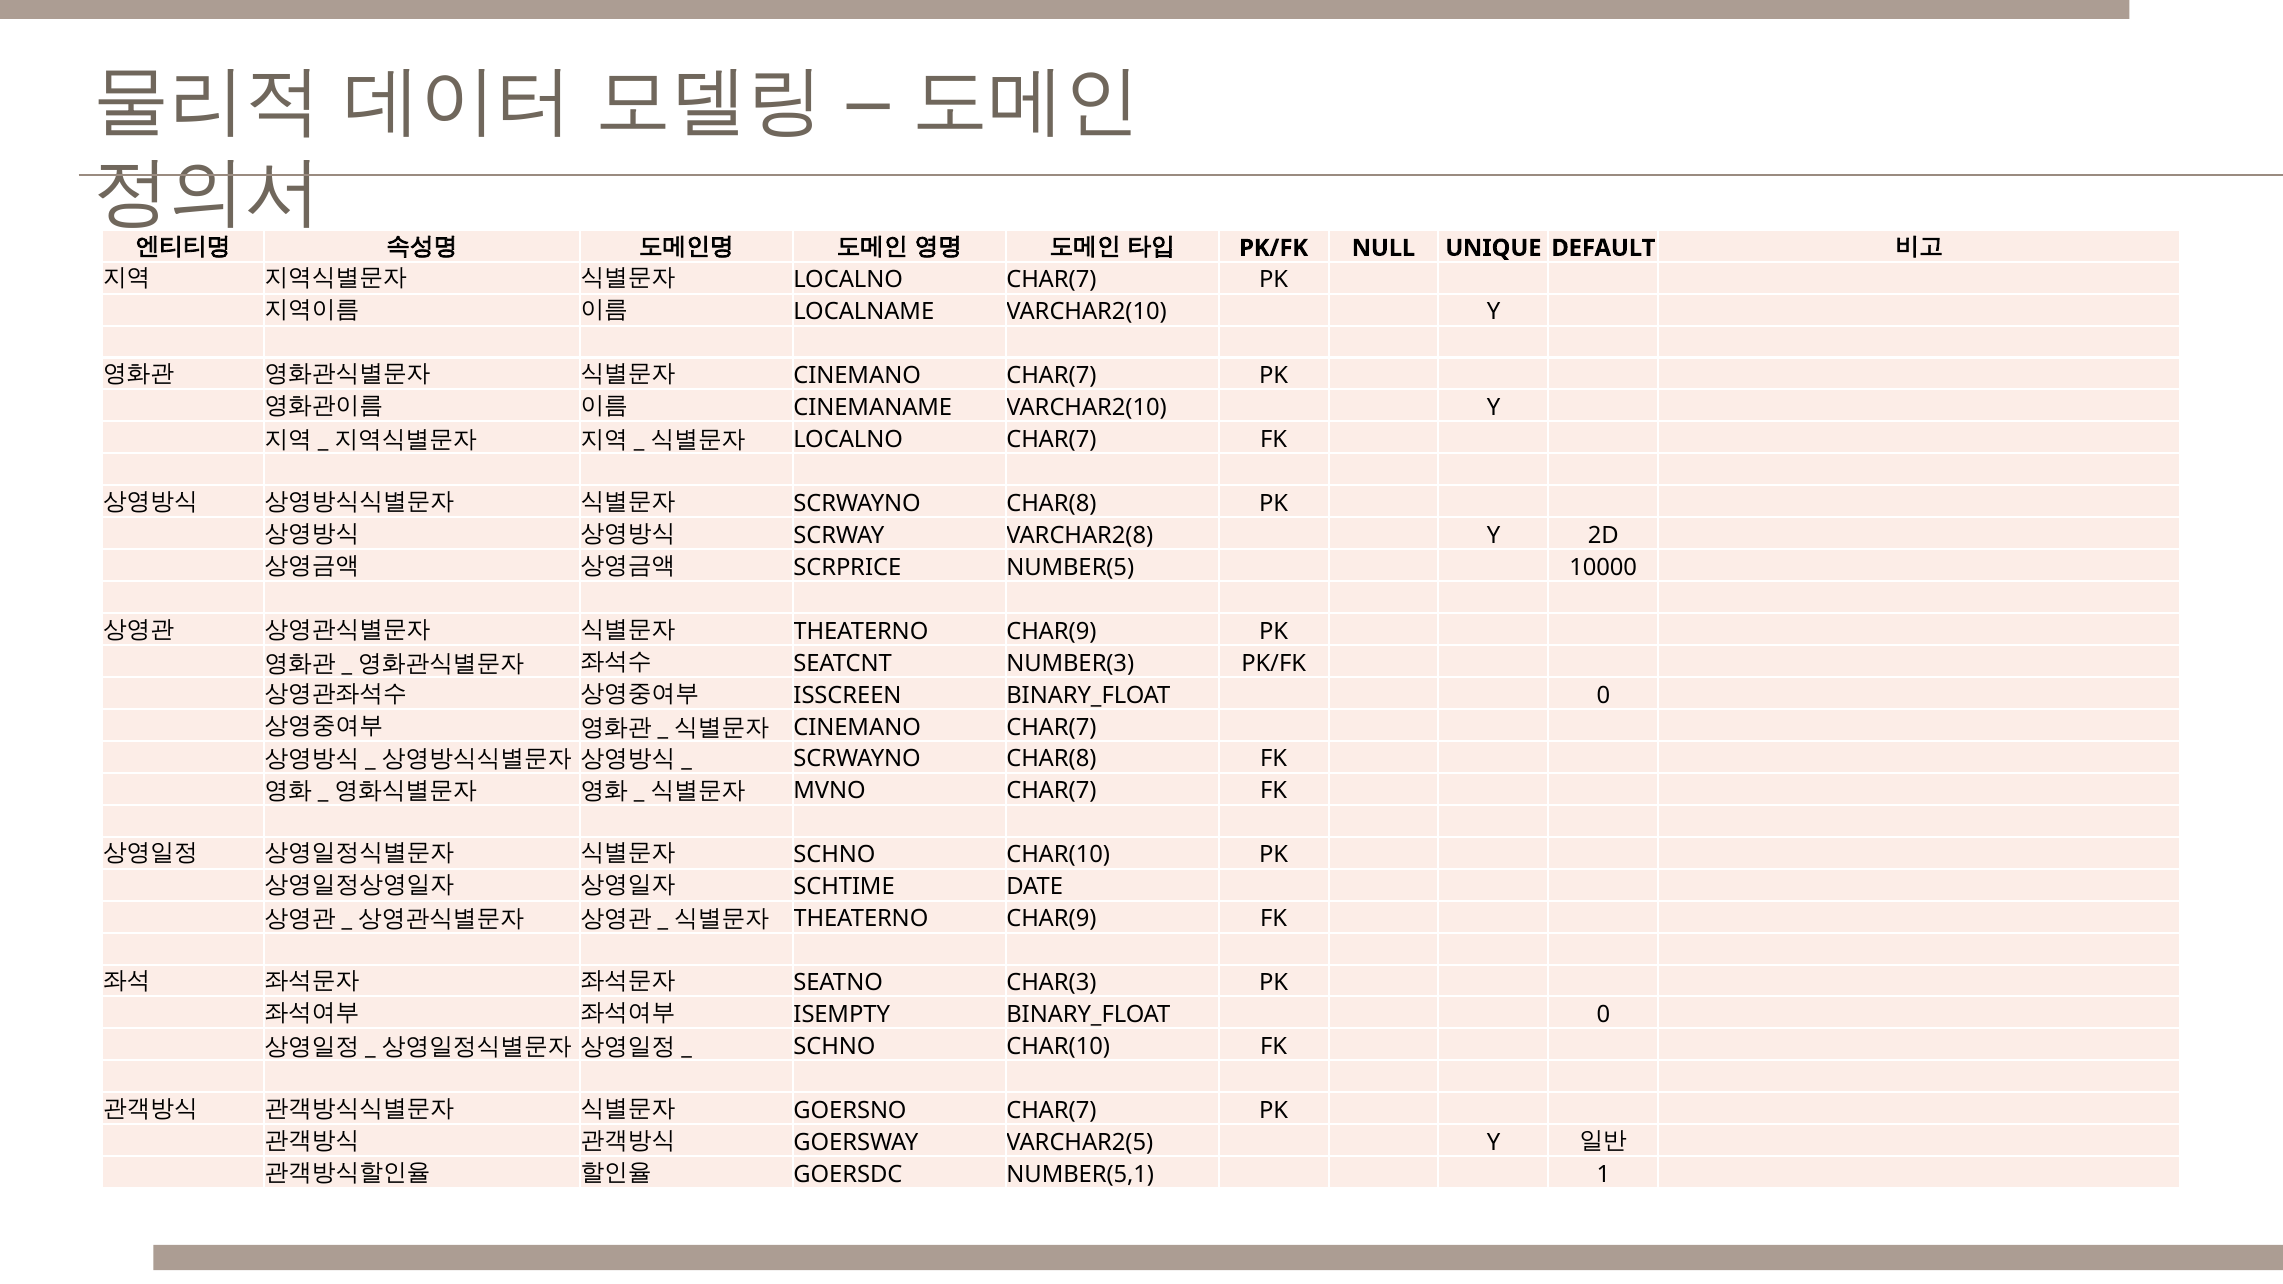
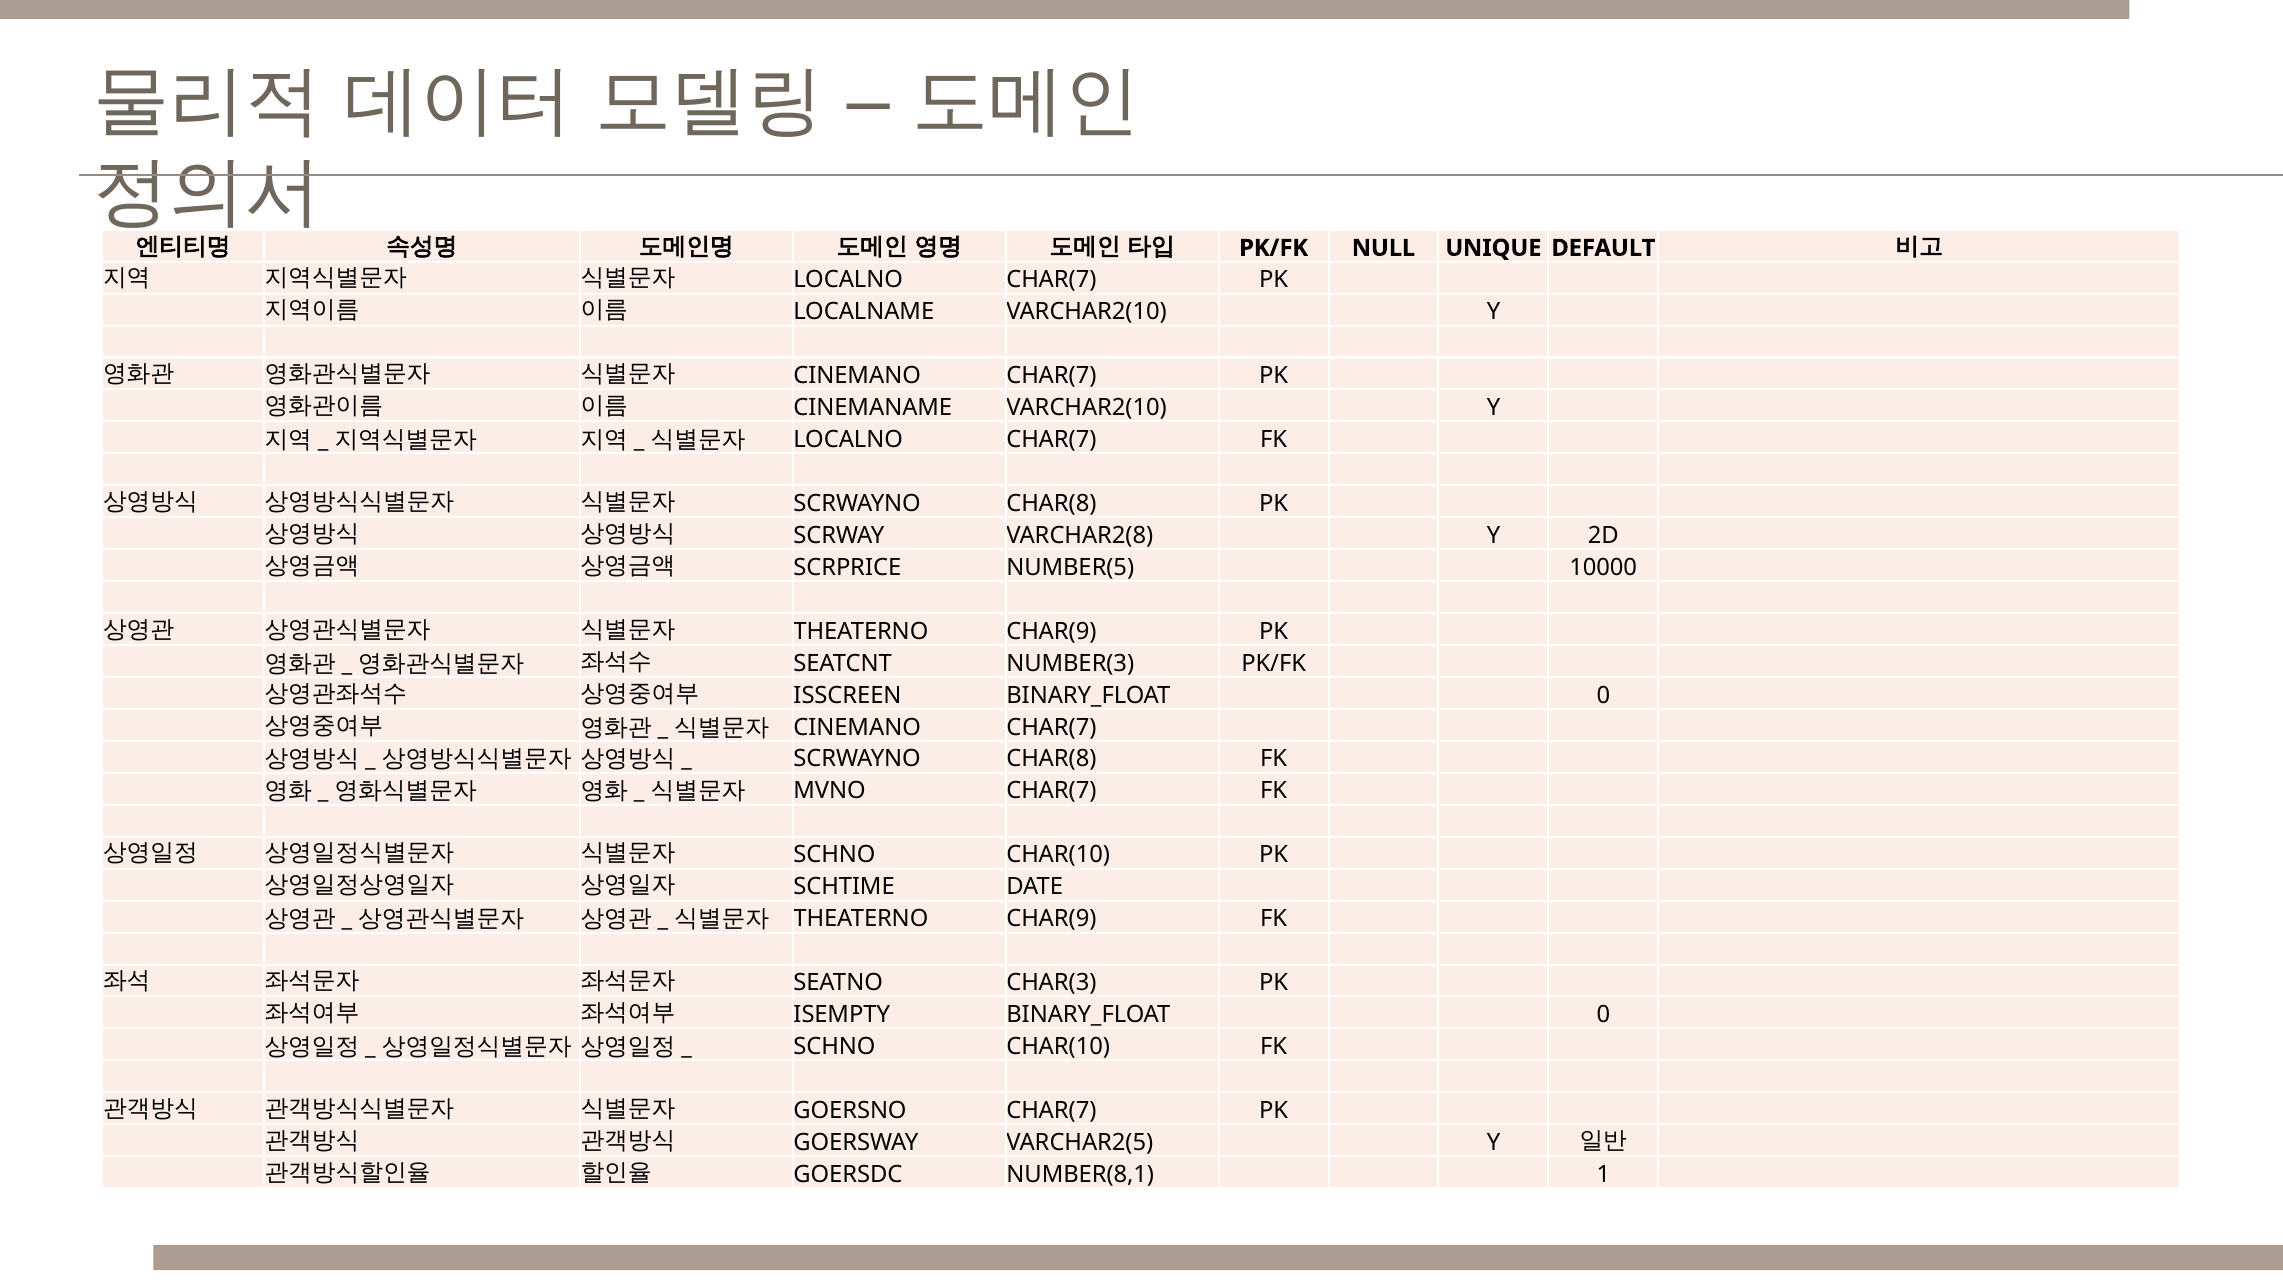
NUMBER(5,1: NUMBER(5,1 -> NUMBER(8,1 (1080, 1175)
